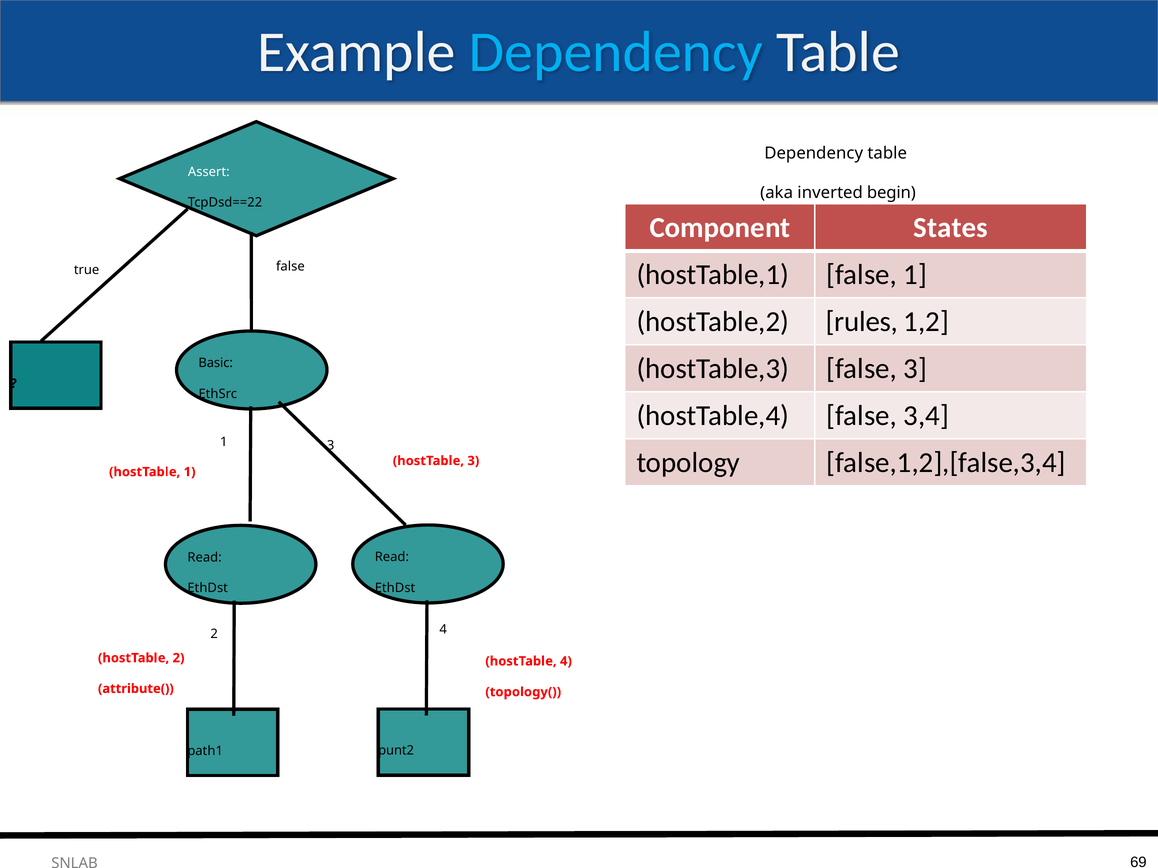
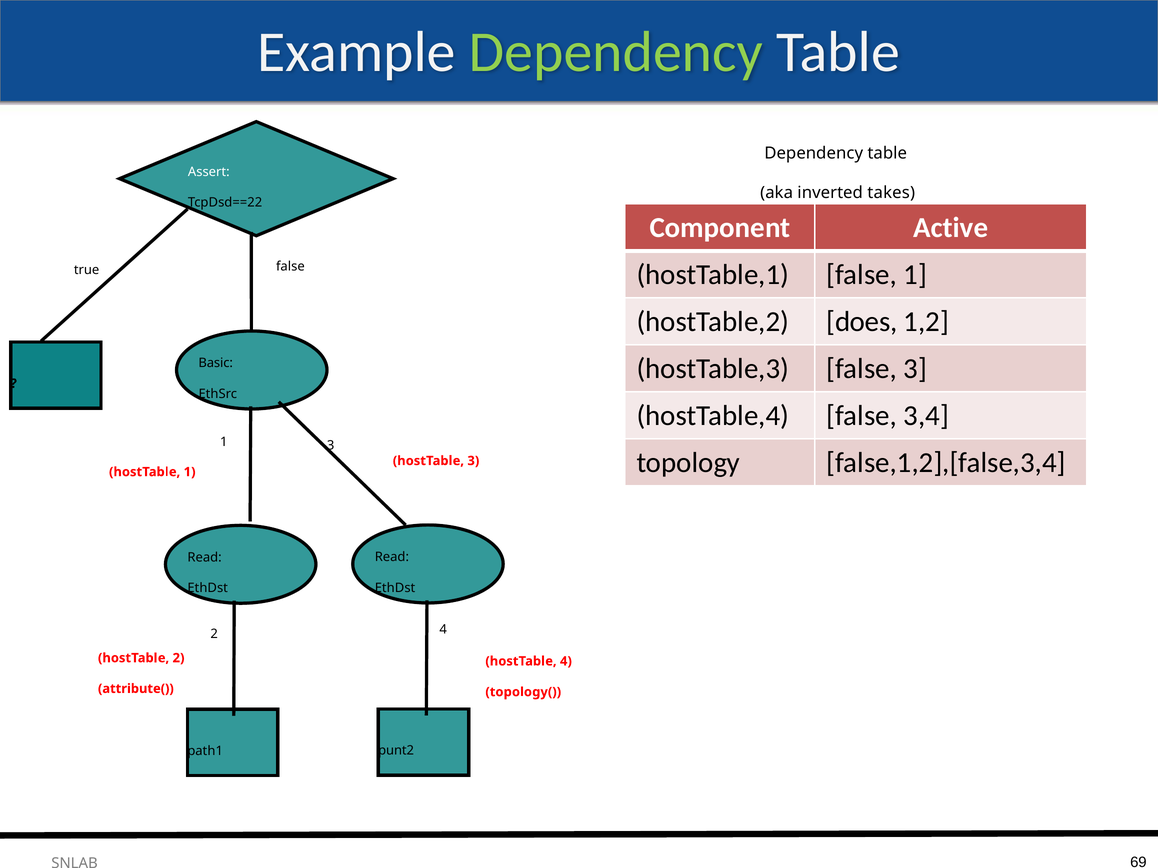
Dependency colour: light blue -> light green (616, 52)
begin: begin -> takes (891, 193)
States: States -> Active (951, 228)
rules: rules -> does (862, 322)
